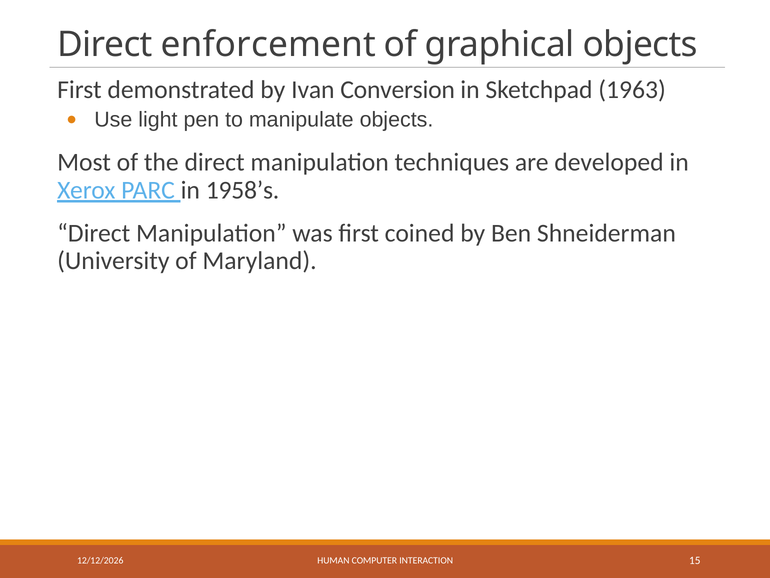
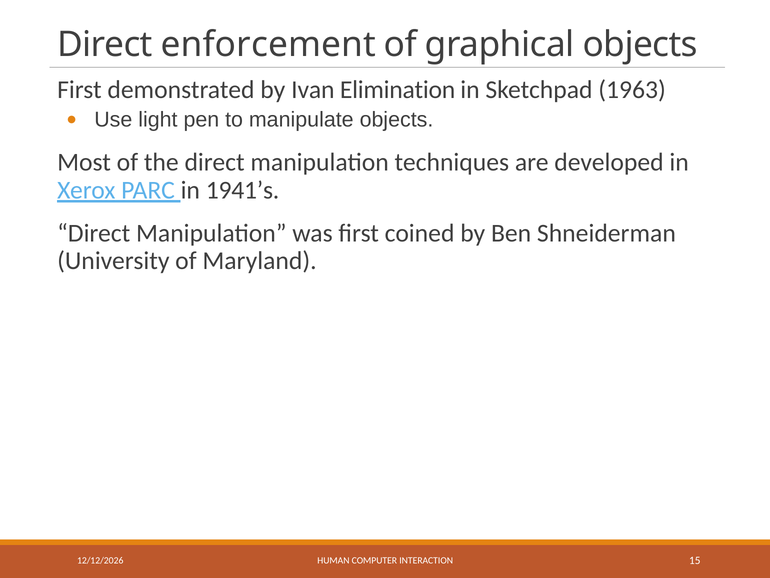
Conversion: Conversion -> Elimination (398, 90)
1958’s: 1958’s -> 1941’s (243, 190)
